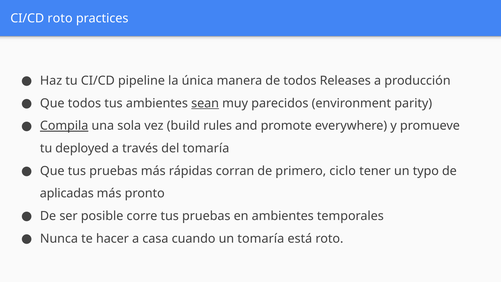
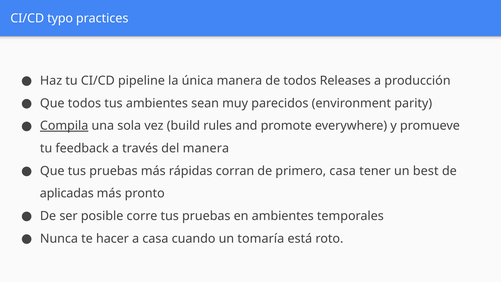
CI/CD roto: roto -> typo (60, 18)
sean underline: present -> none (205, 103)
deployed: deployed -> feedback (82, 148)
del tomaría: tomaría -> manera (206, 148)
primero ciclo: ciclo -> casa (343, 171)
typo: typo -> best (426, 171)
